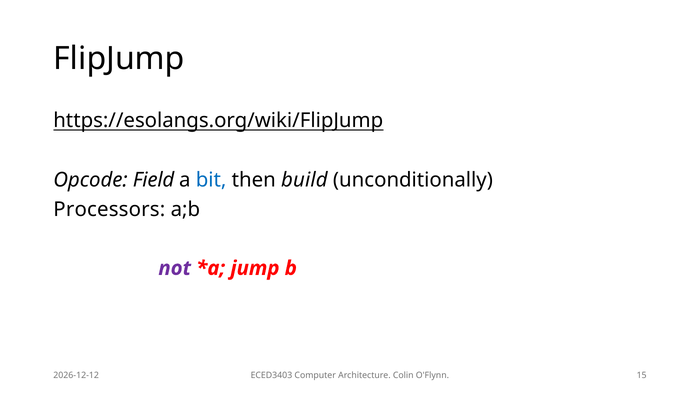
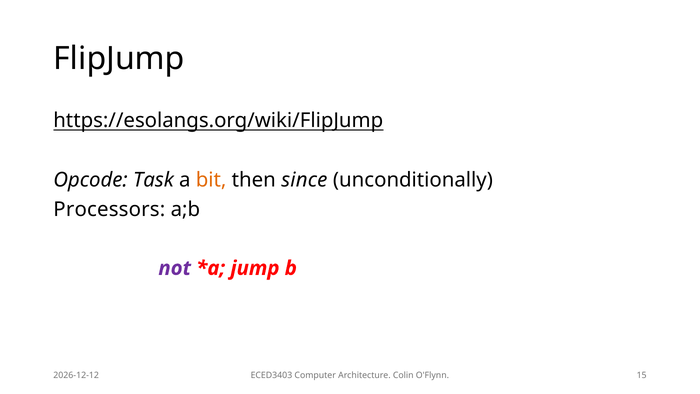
Field: Field -> Task (153, 180)
bit colour: blue -> orange (211, 180)
build: build -> since (304, 180)
